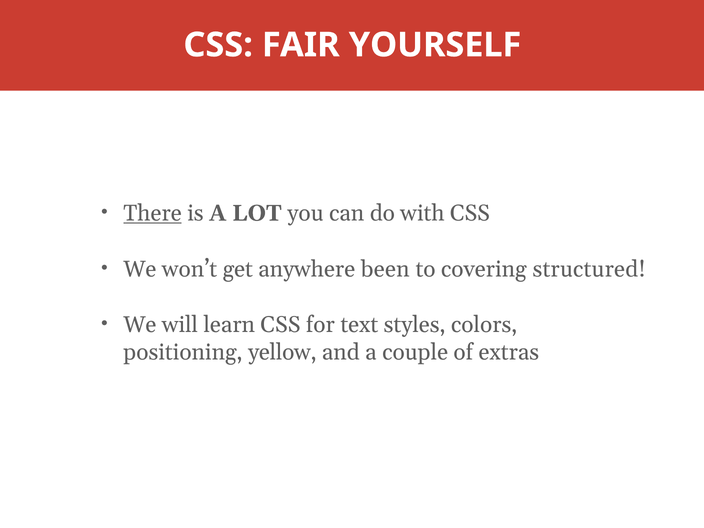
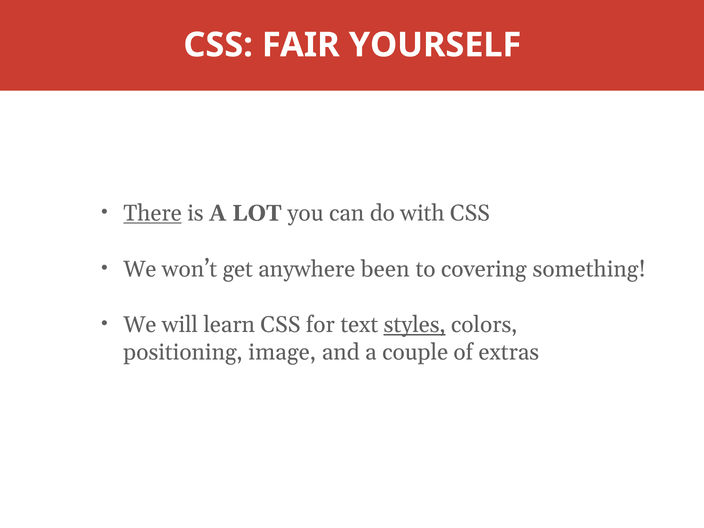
structured: structured -> something (589, 269)
styles underline: none -> present (415, 325)
yellow: yellow -> image (282, 352)
